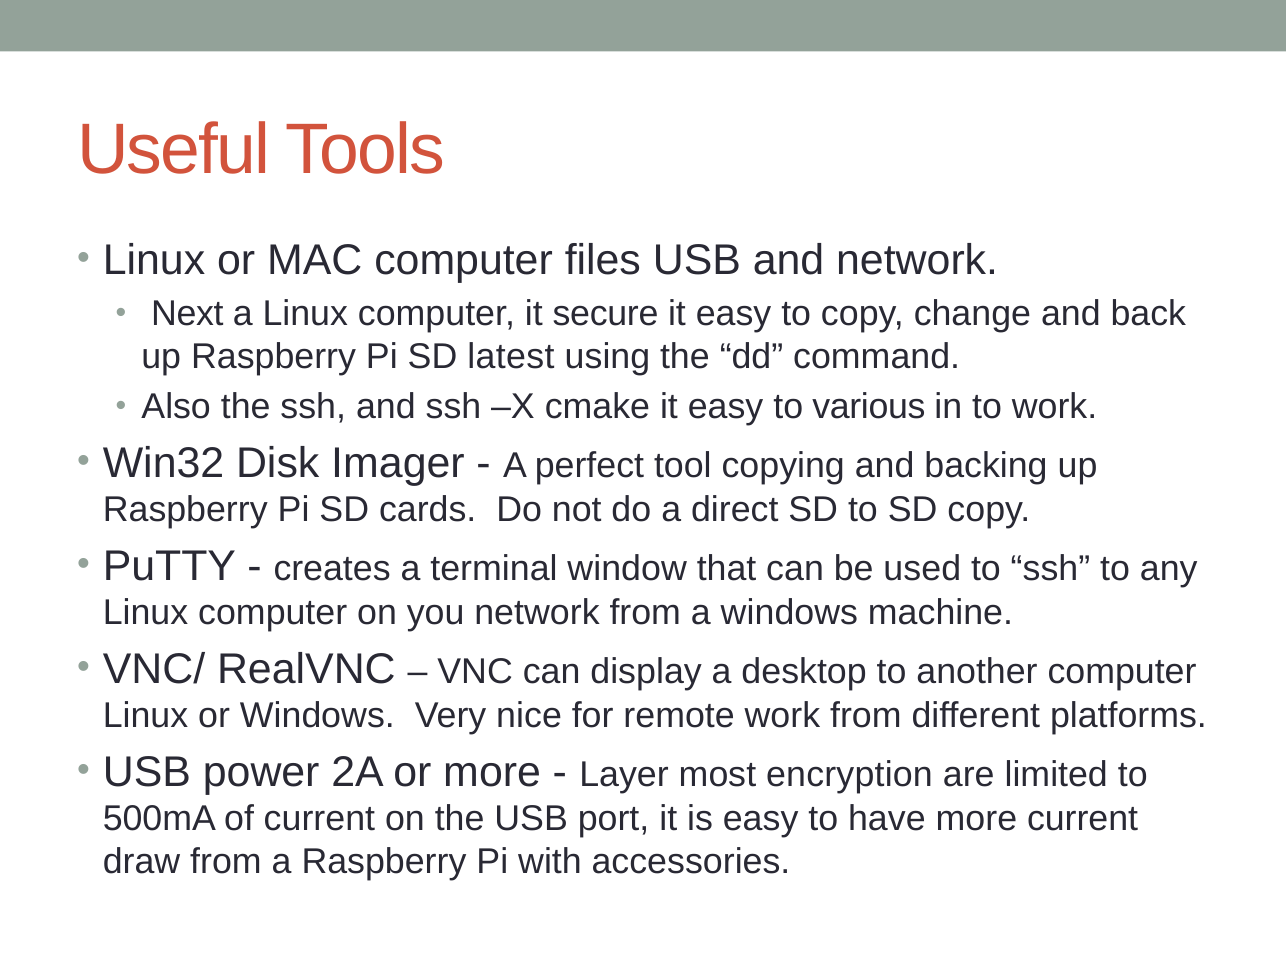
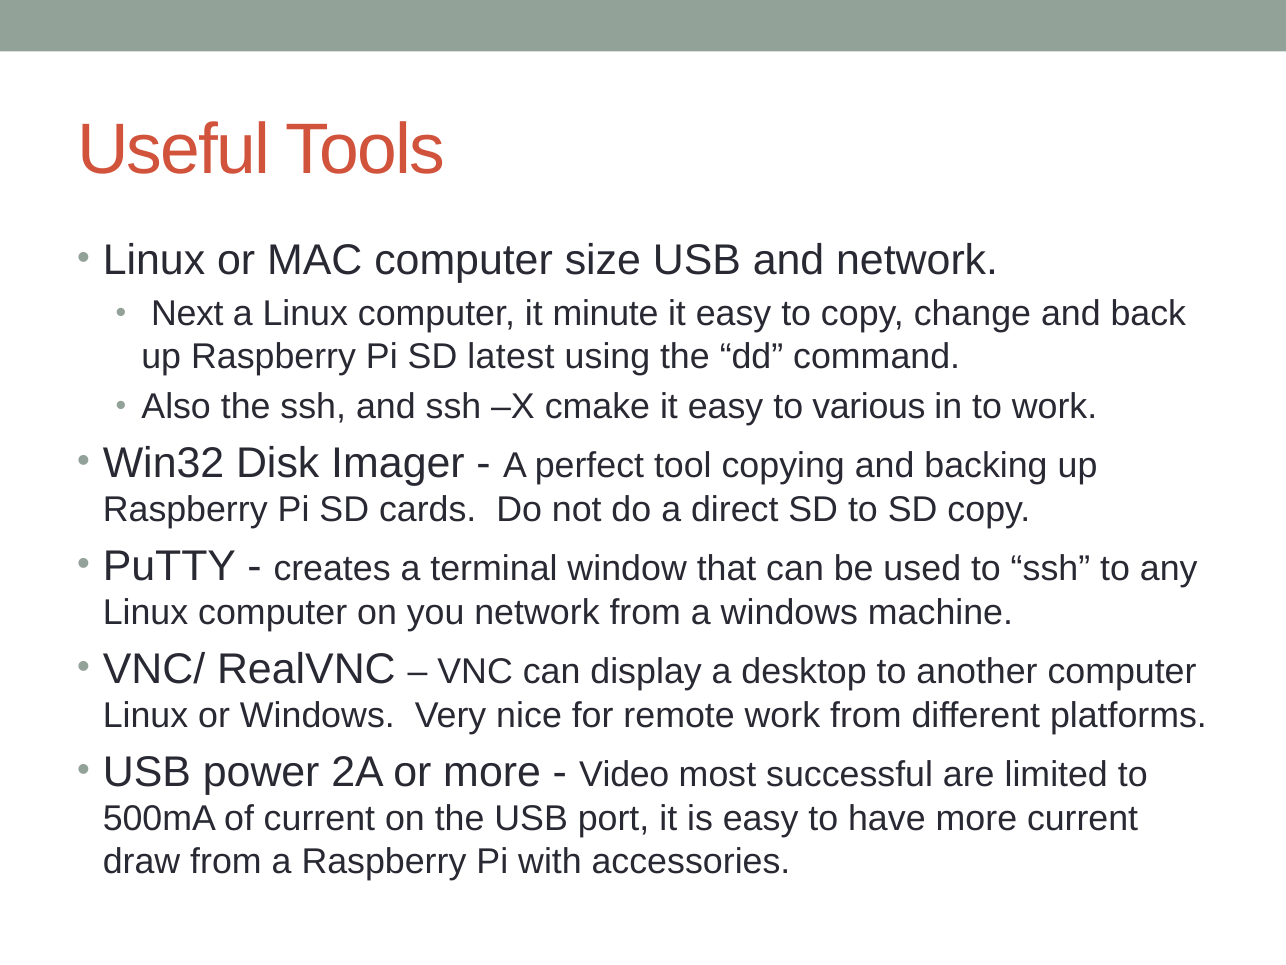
files: files -> size (603, 260)
secure: secure -> minute (606, 314)
Layer: Layer -> Video (624, 774)
encryption: encryption -> successful (850, 774)
